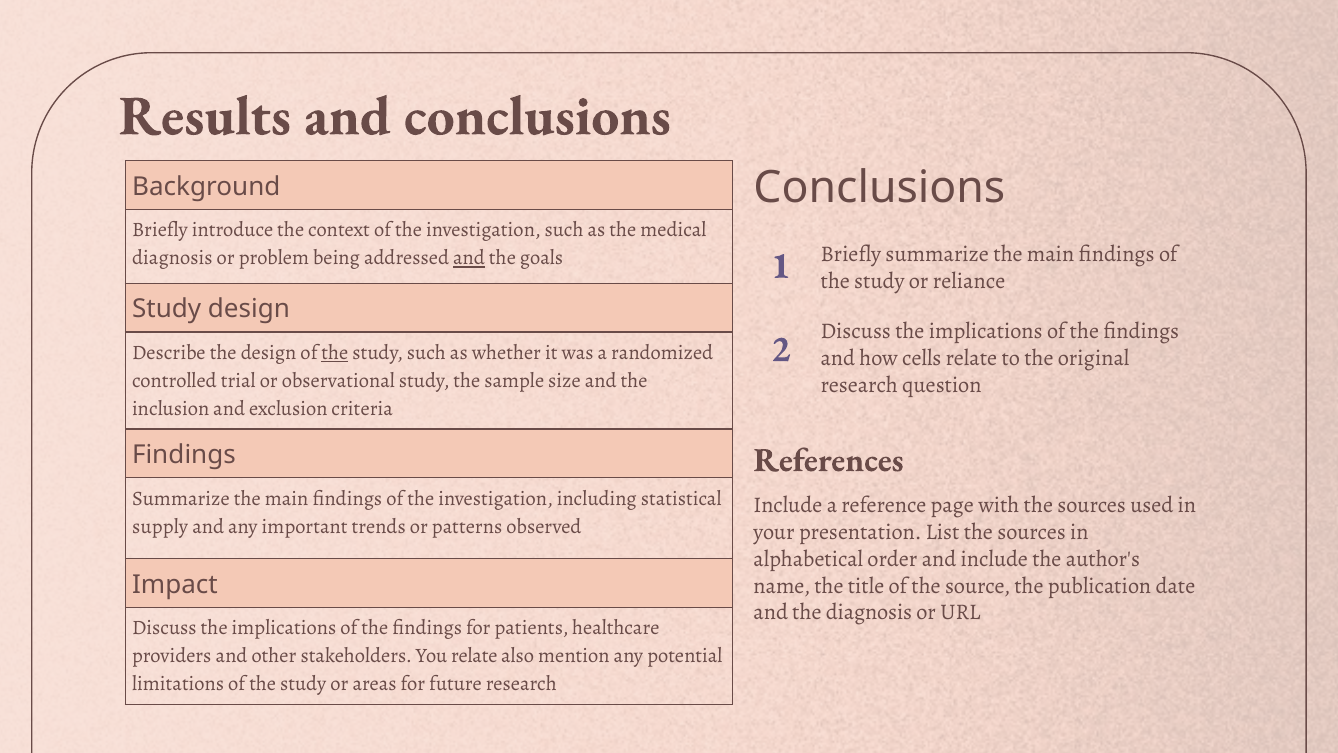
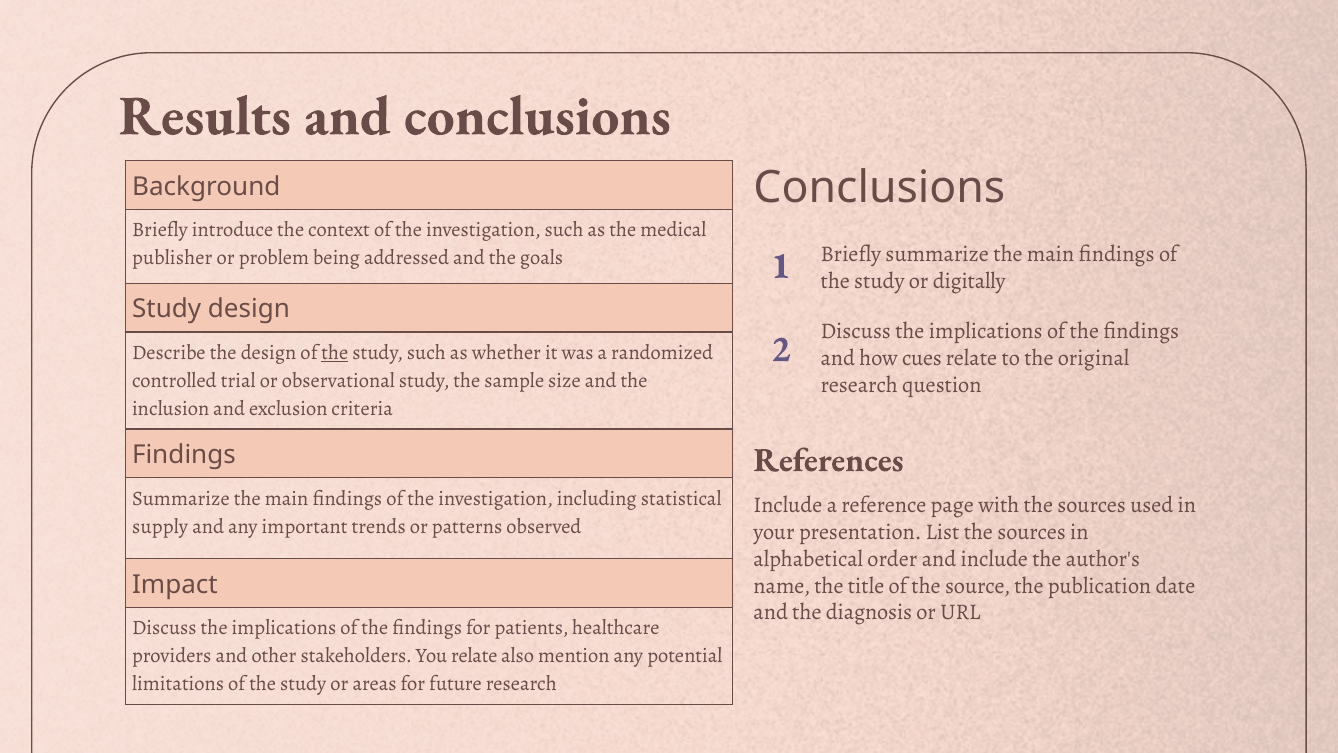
diagnosis: diagnosis -> publisher (172, 258)
and underline: present -> none (469, 258)
reliance: reliance -> digitally (969, 281)
cells: cells -> cues (922, 358)
